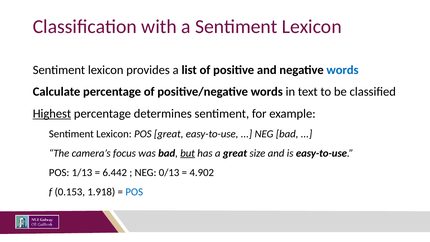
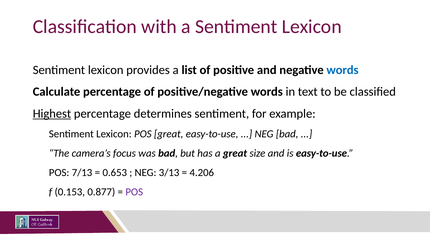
but underline: present -> none (188, 153)
1/13: 1/13 -> 7/13 (82, 172)
6.442: 6.442 -> 0.653 (115, 172)
0/13: 0/13 -> 3/13 (169, 172)
4.902: 4.902 -> 4.206 (202, 172)
1.918: 1.918 -> 0.877 (101, 192)
POS colour: blue -> purple (134, 192)
